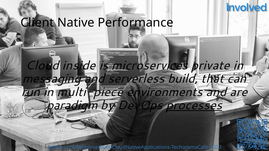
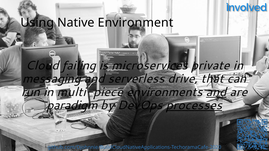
Client: Client -> Using (37, 23)
Performance: Performance -> Environment (135, 23)
inside: inside -> failing (79, 66)
build: build -> drive (183, 79)
and underline: none -> present (216, 92)
